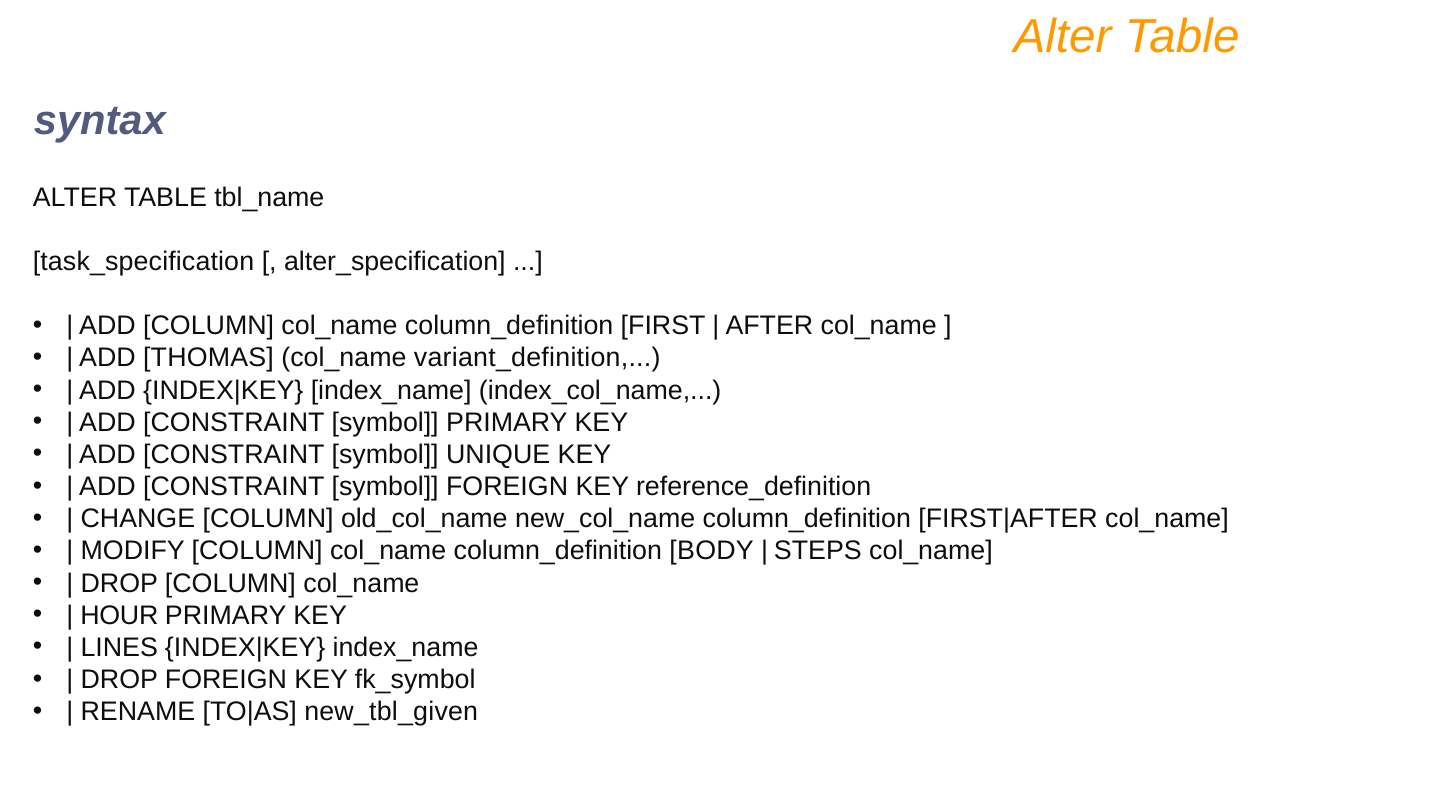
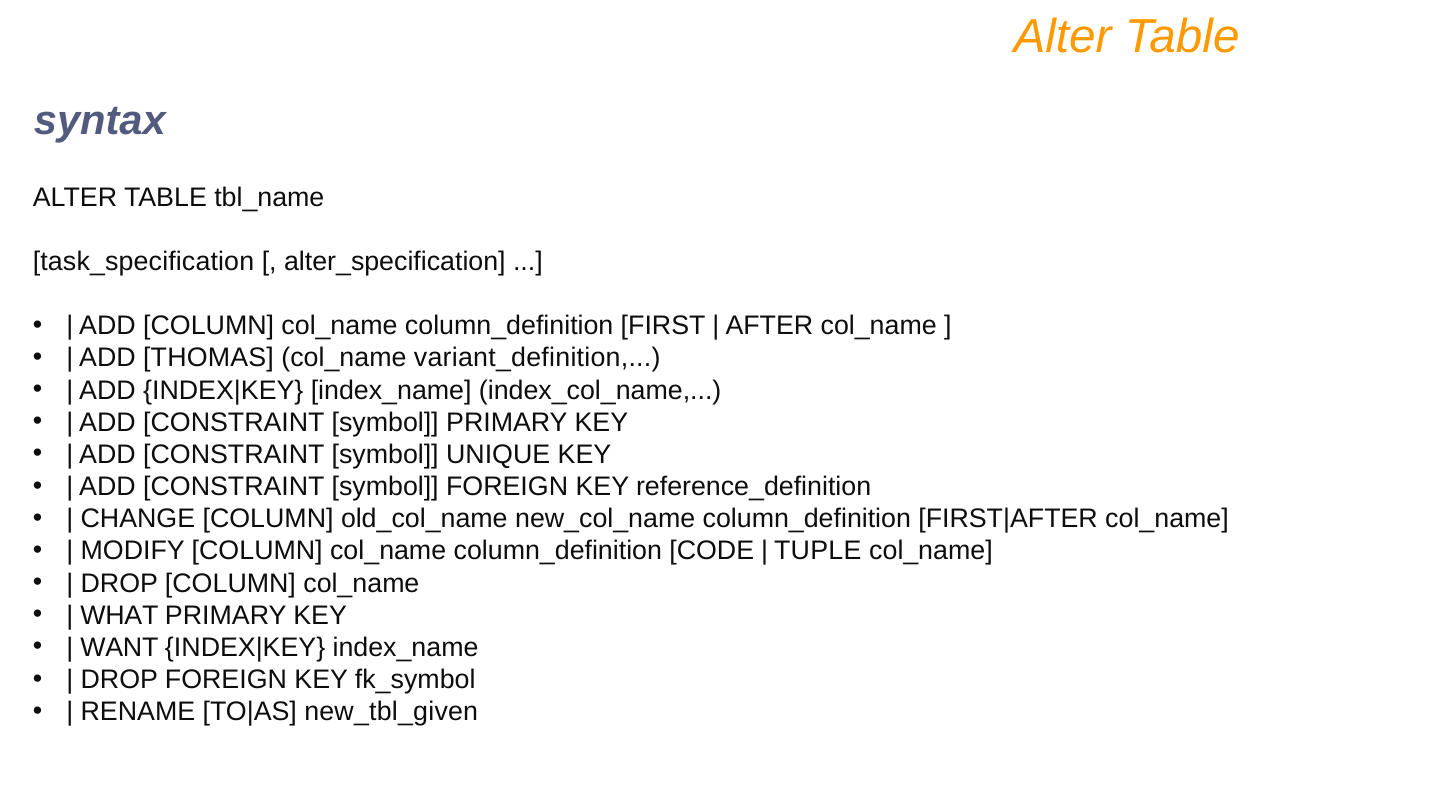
BODY: BODY -> CODE (712, 551)
STEPS: STEPS -> TUPLE (818, 551)
HOUR: HOUR -> WHAT (119, 615)
LINES: LINES -> WANT (119, 647)
